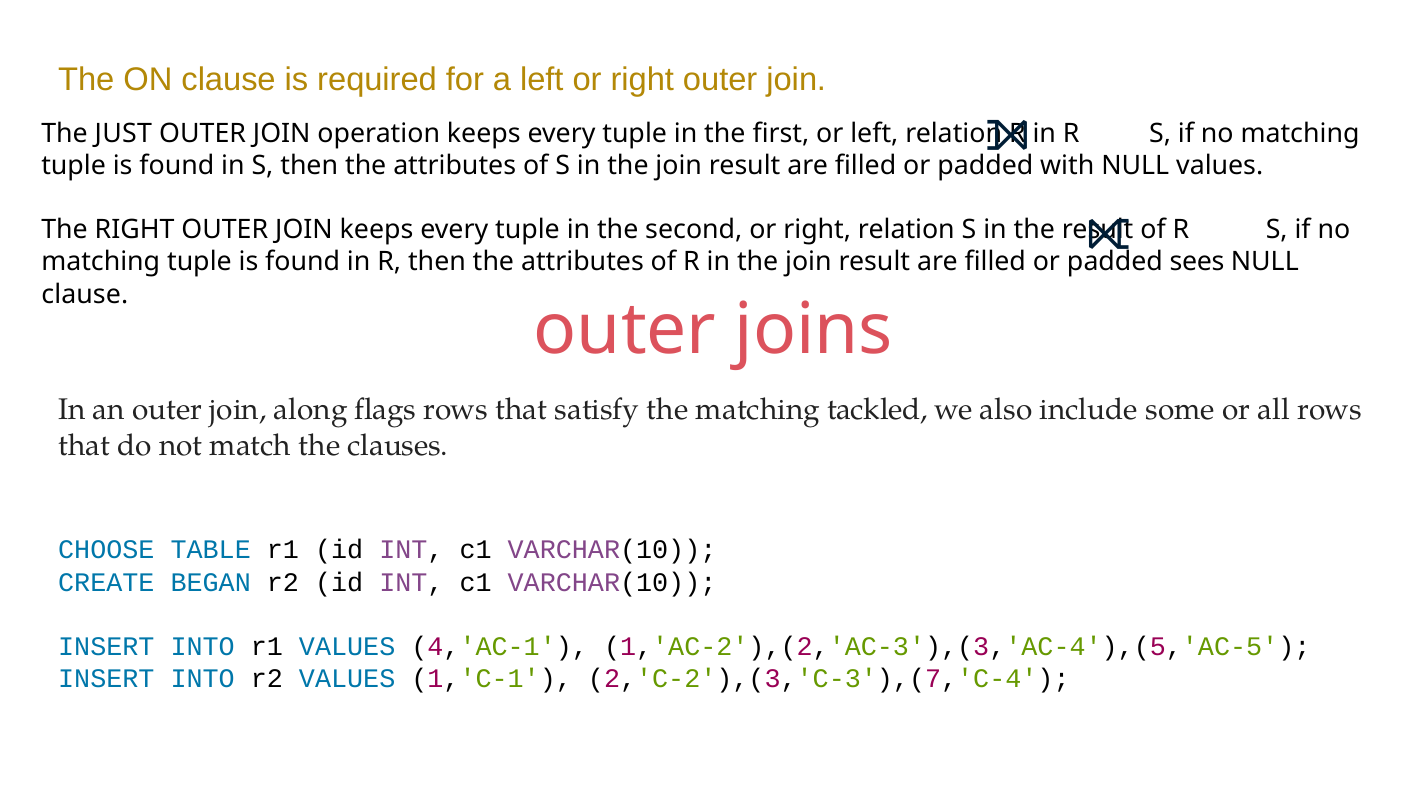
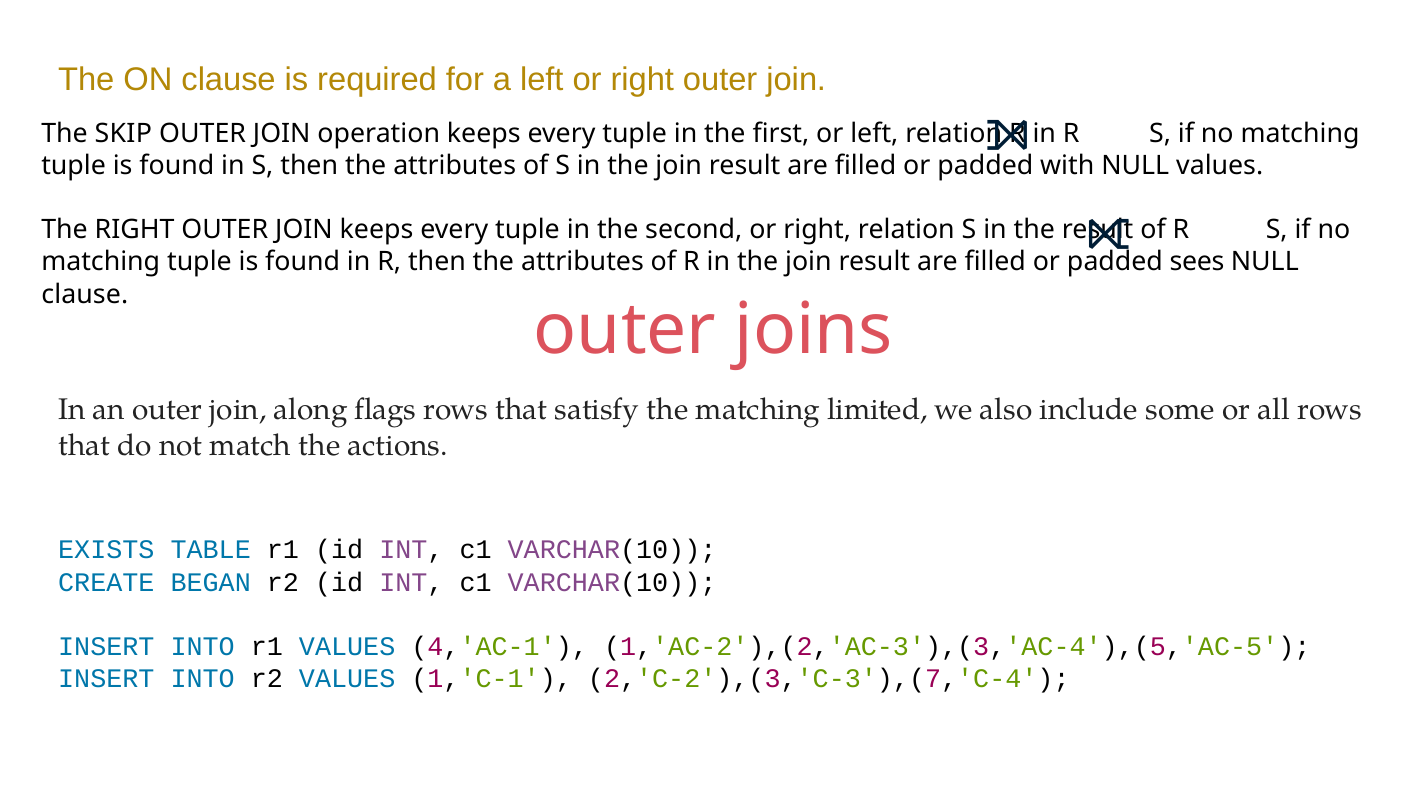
JUST: JUST -> SKIP (123, 134)
tackled: tackled -> limited (877, 410)
clauses: clauses -> actions (398, 445)
CHOOSE: CHOOSE -> EXISTS (106, 550)
